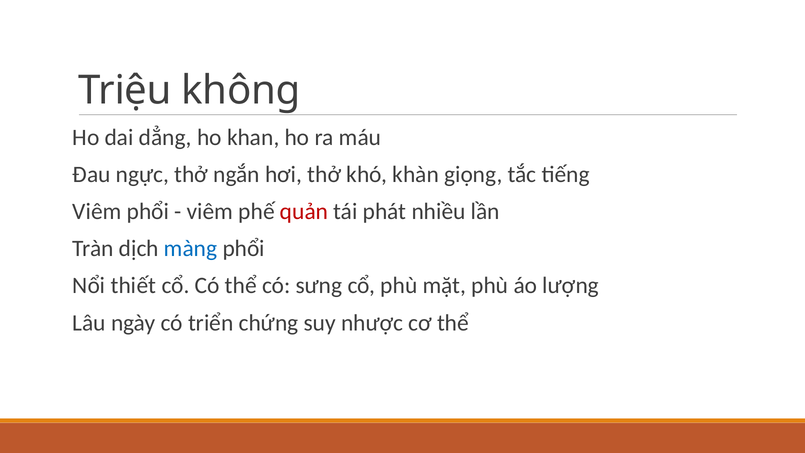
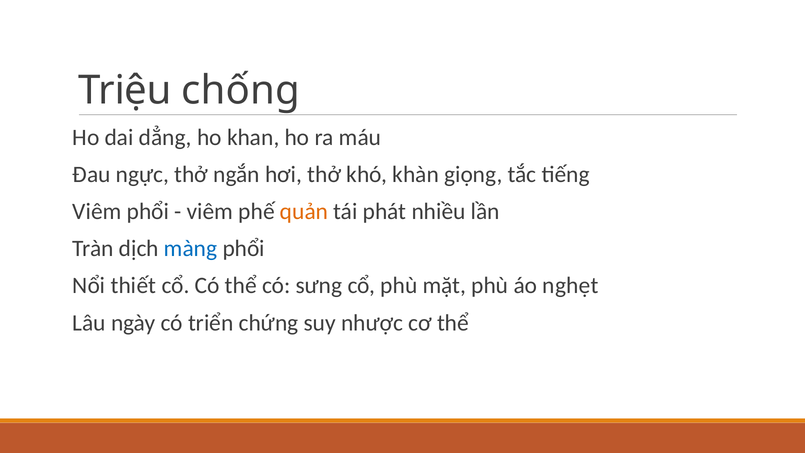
không: không -> chống (241, 90)
quản colour: red -> orange (304, 211)
lượng: lượng -> nghẹt (571, 286)
